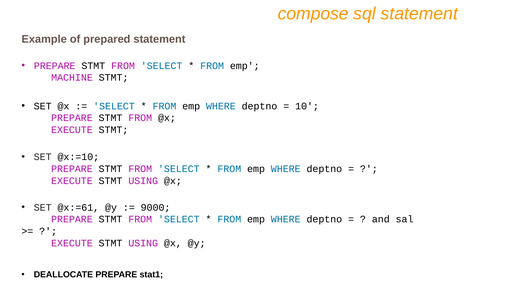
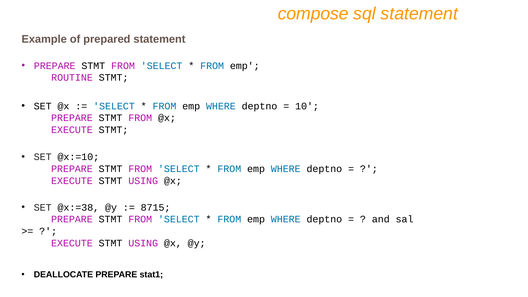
MACHINE: MACHINE -> ROUTINE (72, 78)
@x:=61: @x:=61 -> @x:=38 (78, 208)
9000: 9000 -> 8715 (156, 208)
